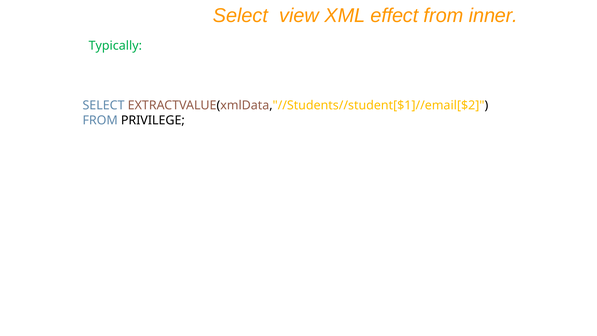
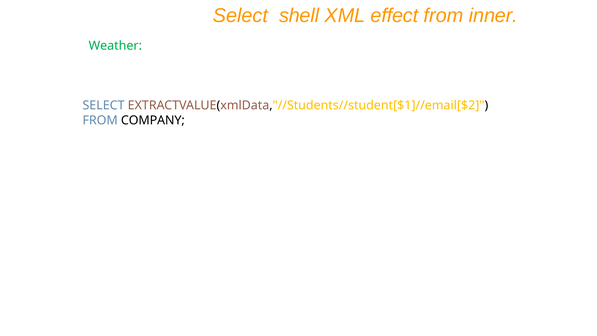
view: view -> shell (299, 16)
Typically: Typically -> Weather (115, 46)
PRIVILEGE: PRIVILEGE -> COMPANY (153, 120)
